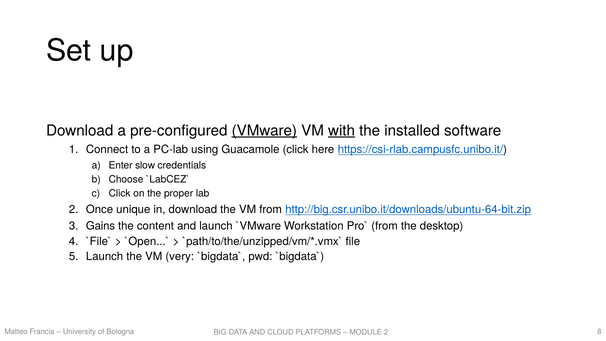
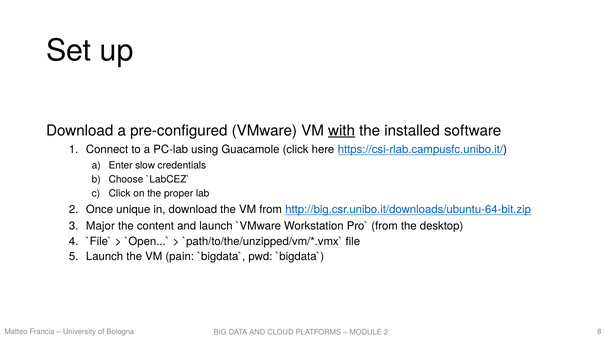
VMware underline: present -> none (264, 131)
Gains: Gains -> Major (100, 226)
very: very -> pain (180, 257)
